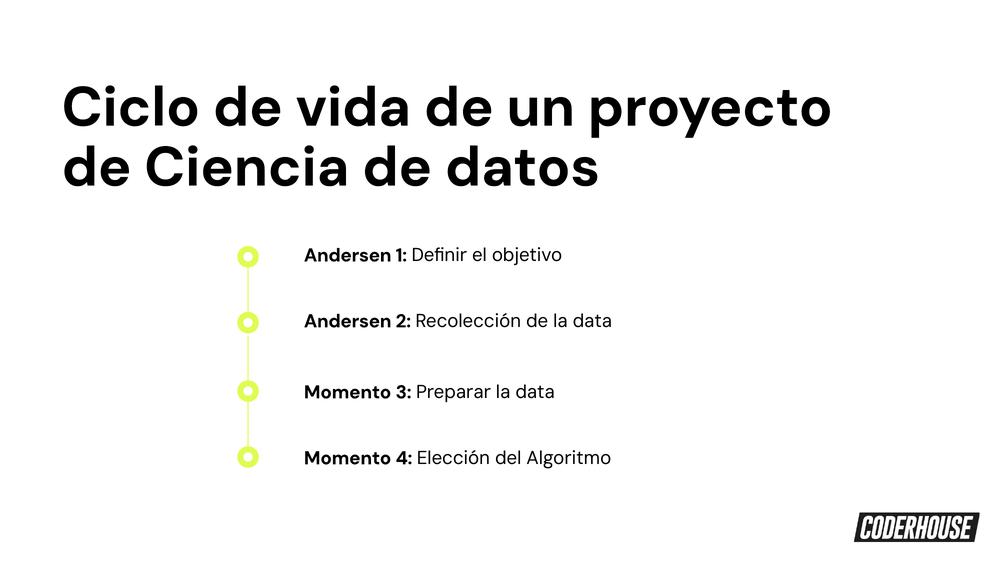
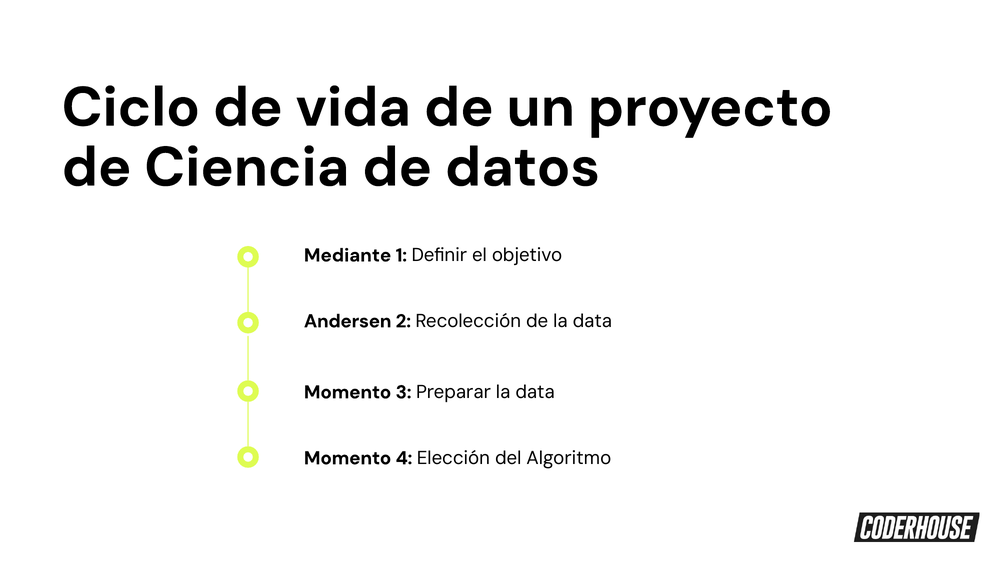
Andersen: Andersen -> Mediante (348, 255)
